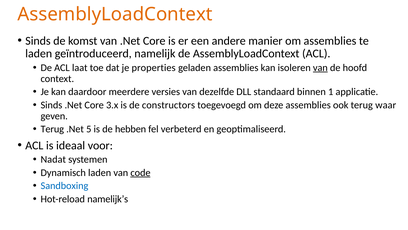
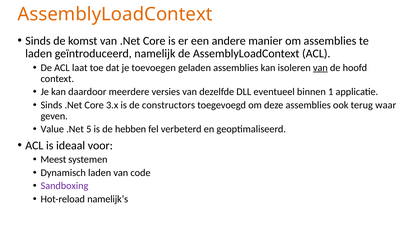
properties: properties -> toevoegen (154, 68)
standaard: standaard -> eventueel (274, 92)
Terug: Terug -> Value (52, 129)
Nadat: Nadat -> Meest (53, 159)
code underline: present -> none (140, 172)
Sandboxing colour: blue -> purple (64, 185)
